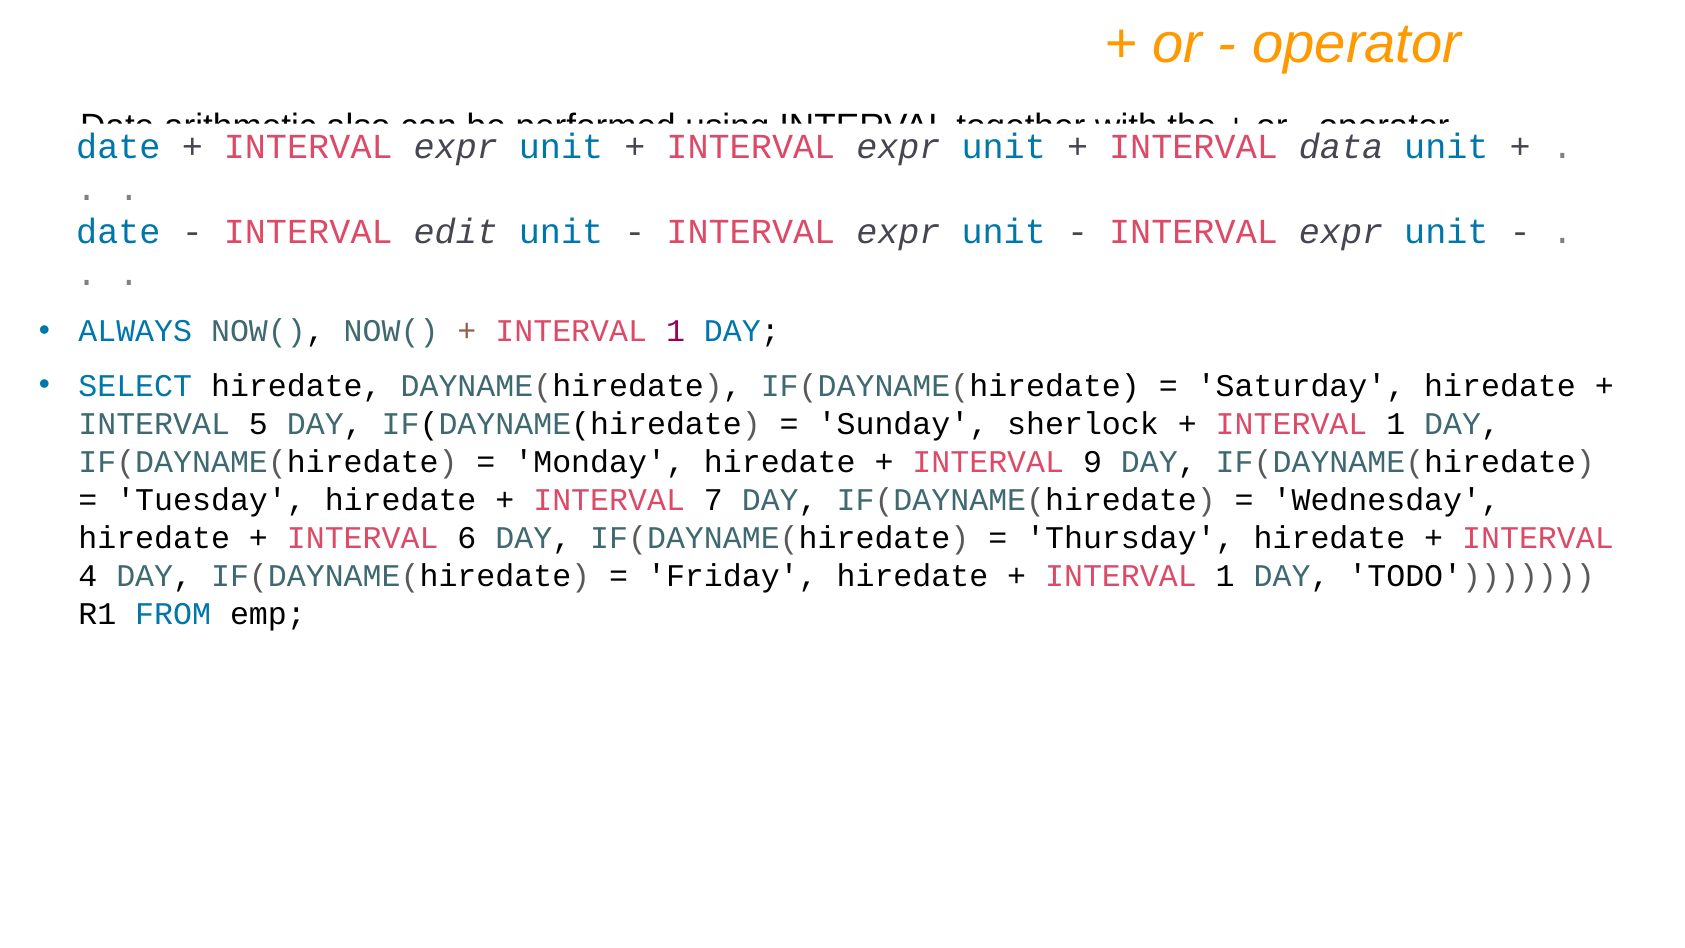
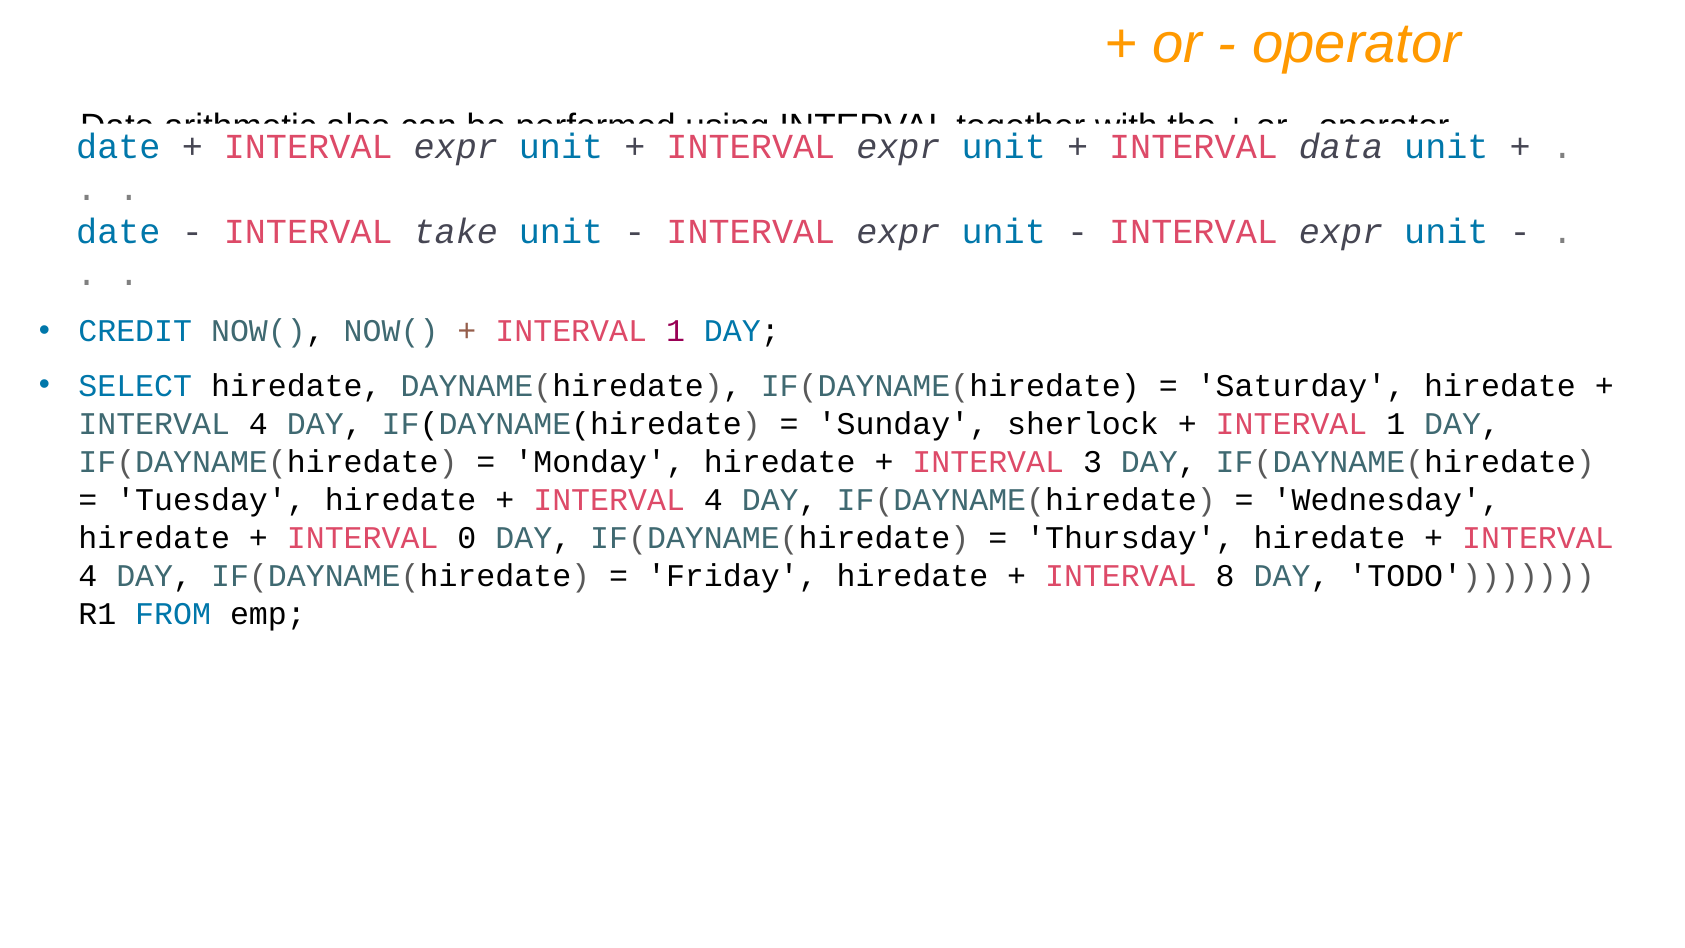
edit: edit -> take (456, 231)
ALWAYS: ALWAYS -> CREDIT (135, 331)
5: 5 -> 4 (258, 424)
9: 9 -> 3 (1093, 462)
7: 7 -> 4 (713, 500)
6: 6 -> 0 (467, 538)
1: 1 -> 8 (1225, 576)
